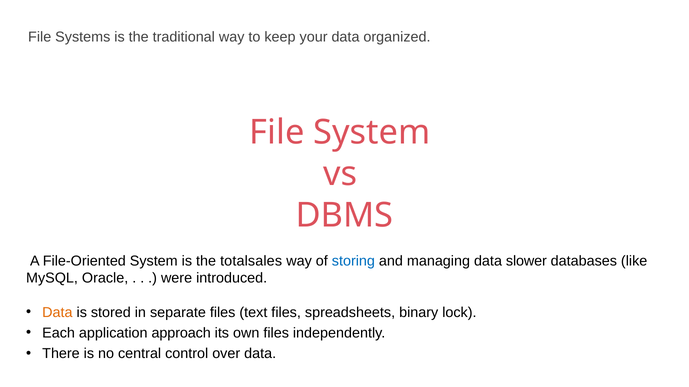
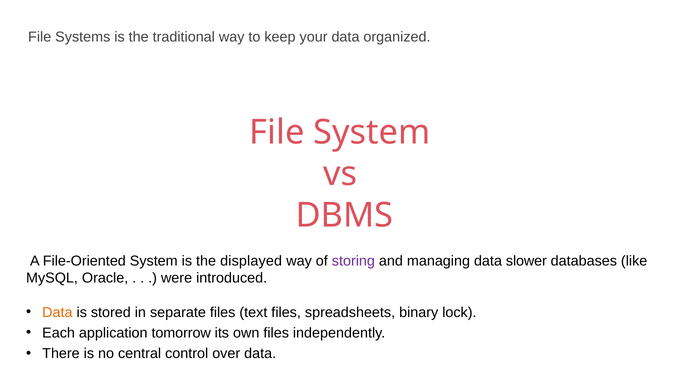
totalsales: totalsales -> displayed (251, 261)
storing colour: blue -> purple (353, 261)
approach: approach -> tomorrow (181, 334)
